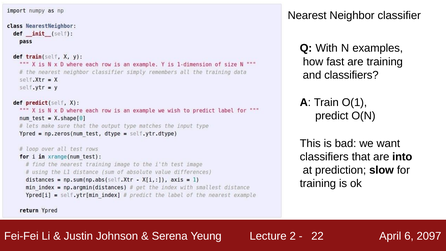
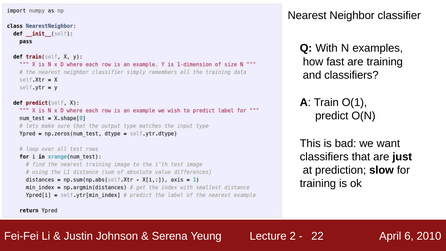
into: into -> just (402, 157)
2097: 2097 -> 2010 (429, 236)
